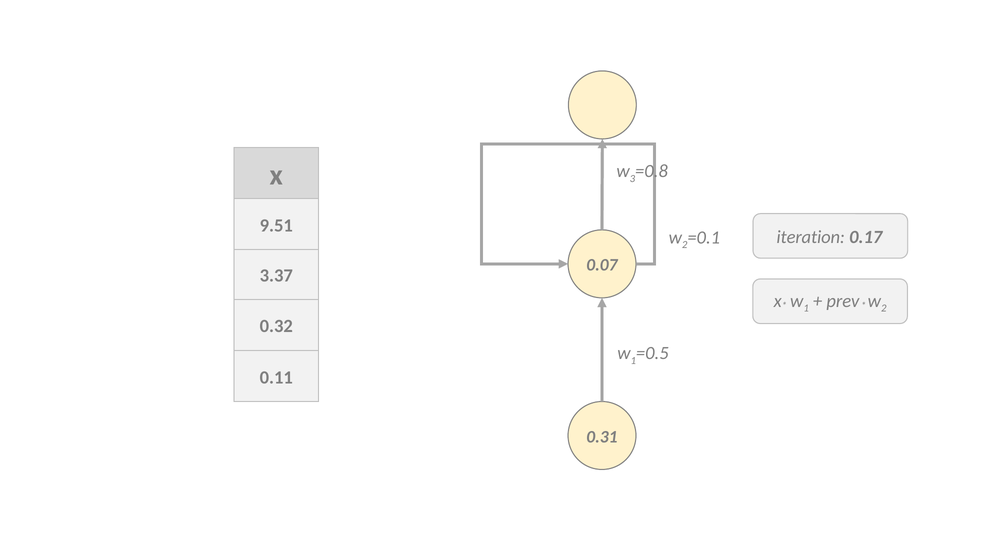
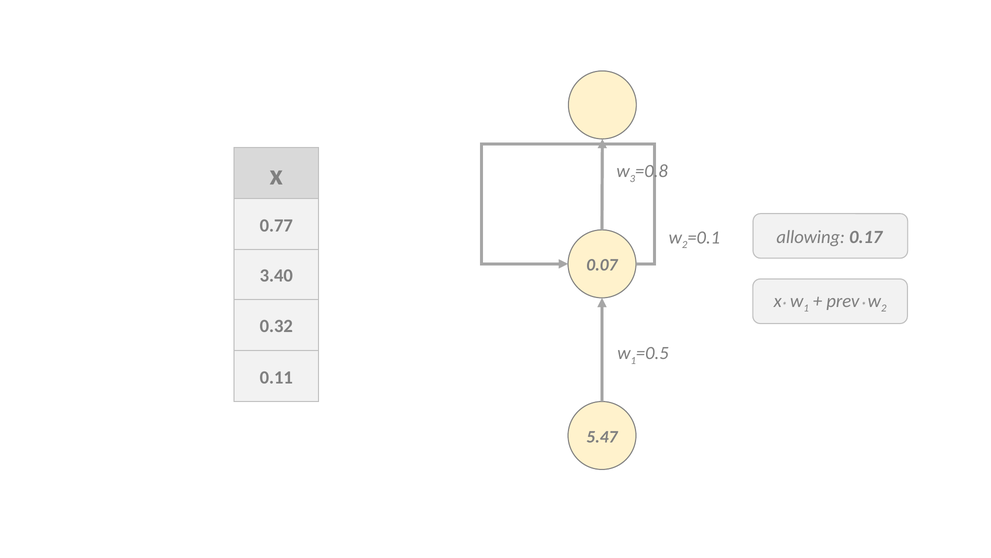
9.51: 9.51 -> 0.77 (276, 225)
iteration: iteration -> allowing (811, 237)
3.37: 3.37 -> 3.40 (276, 275)
0.31: 0.31 -> 5.47 (602, 436)
